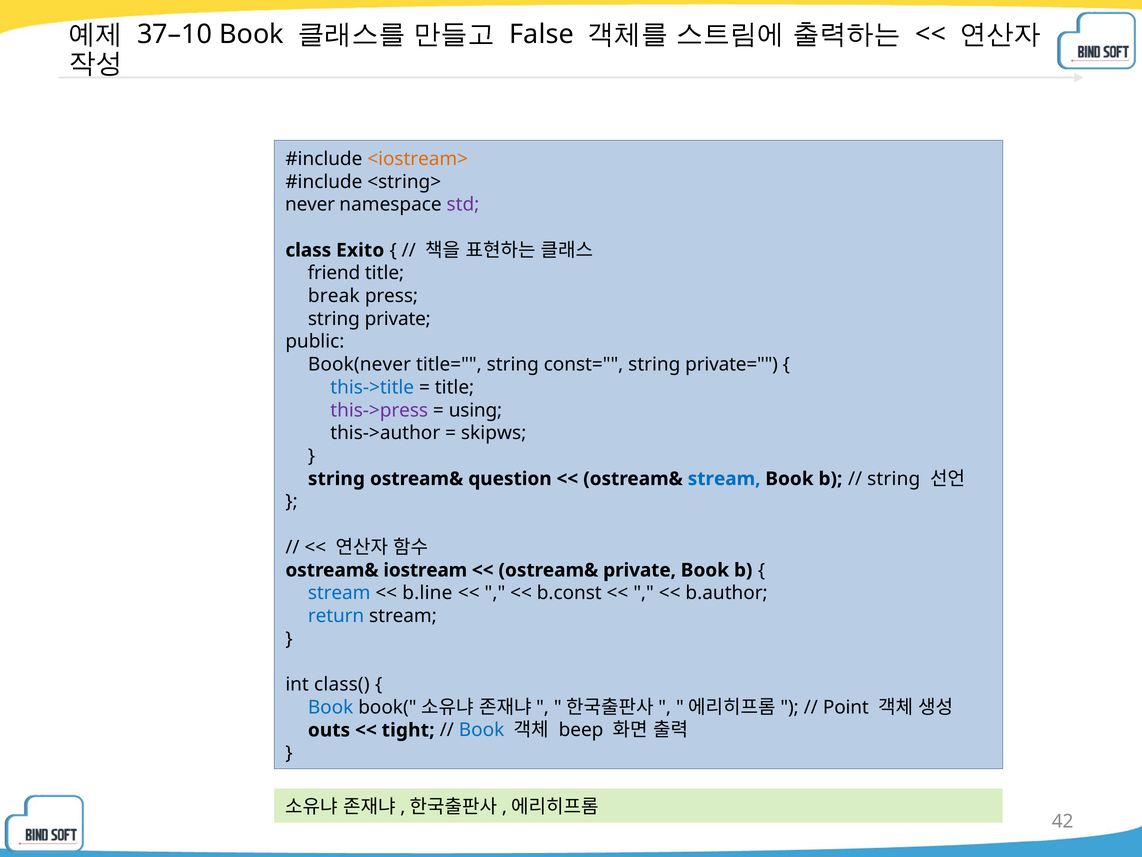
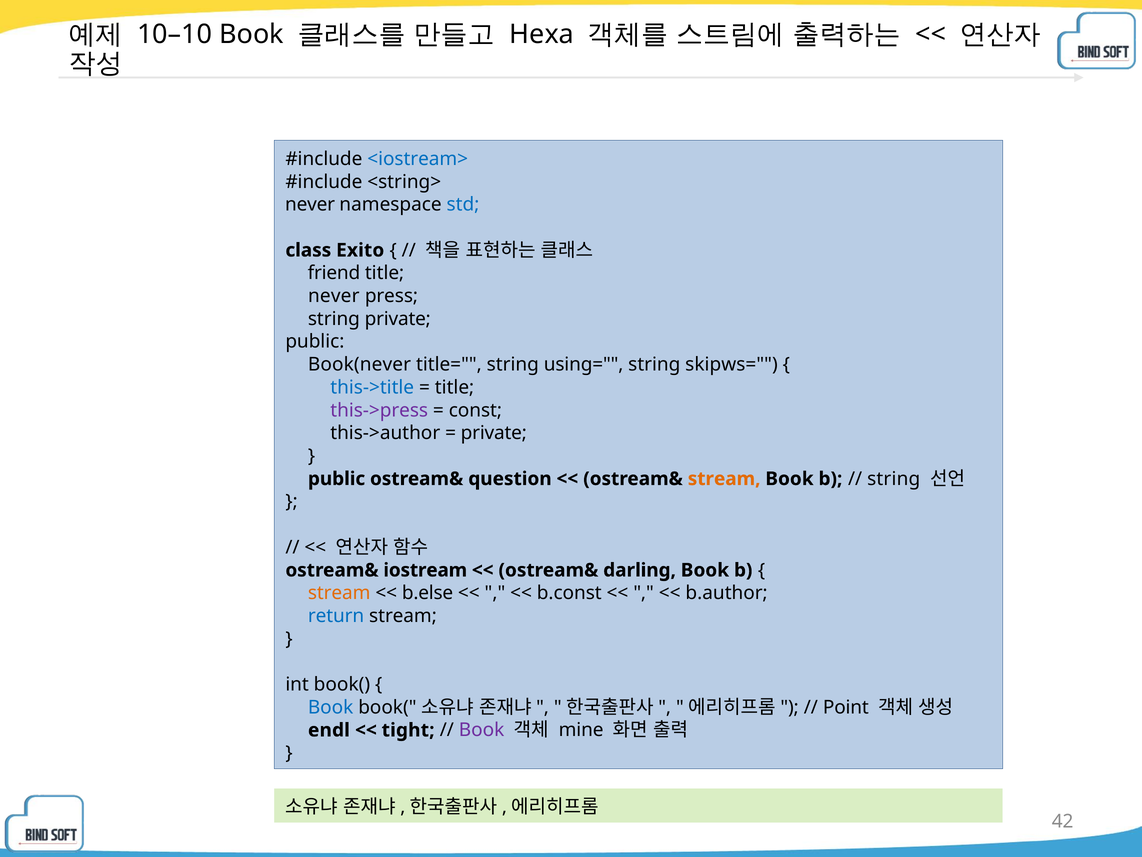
37–10: 37–10 -> 10–10 (175, 34)
False: False -> Hexa (542, 34)
<iostream> colour: orange -> blue (418, 159)
std colour: purple -> blue (463, 204)
break: break -> never (334, 296)
const=: const= -> using= (584, 364)
private=: private= -> skipws= (731, 364)
using: using -> const (475, 410)
skipws: skipws -> private (494, 433)
string: string -> public (337, 479)
stream colour: blue -> orange (724, 479)
ostream& private: private -> darling (640, 570)
stream colour: blue -> orange (339, 593)
b.line: b.line -> b.else (428, 593)
class(: class( -> book( (342, 684)
outs: outs -> endl (329, 730)
Book colour: blue -> purple (482, 730)
beep: beep -> mine (581, 730)
